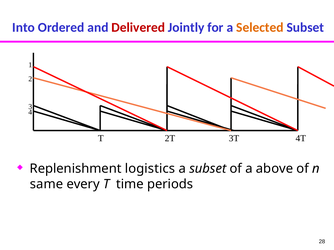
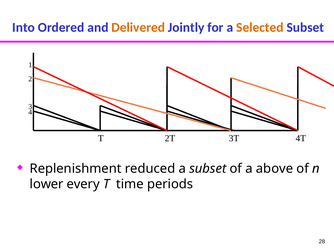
Delivered colour: red -> orange (138, 27)
logistics: logistics -> reduced (150, 169)
same: same -> lower (47, 185)
